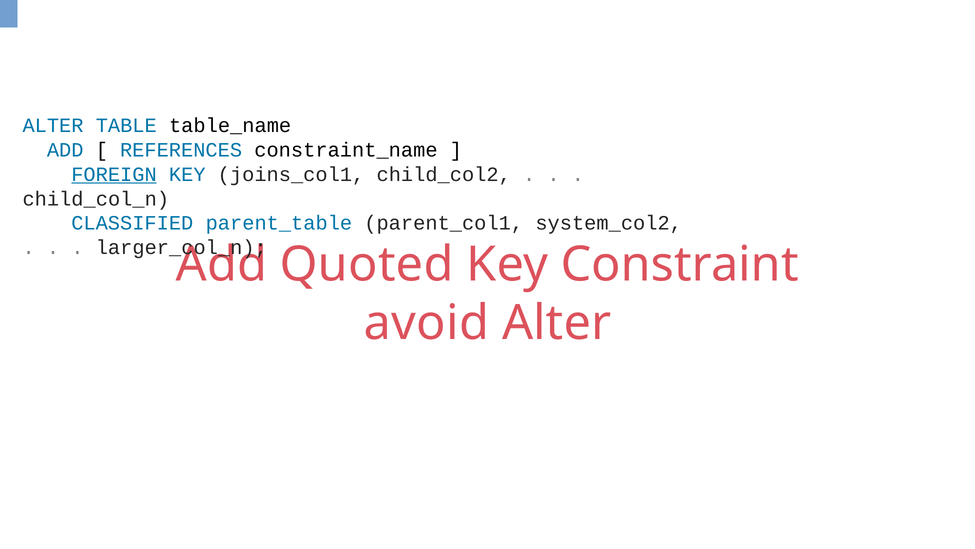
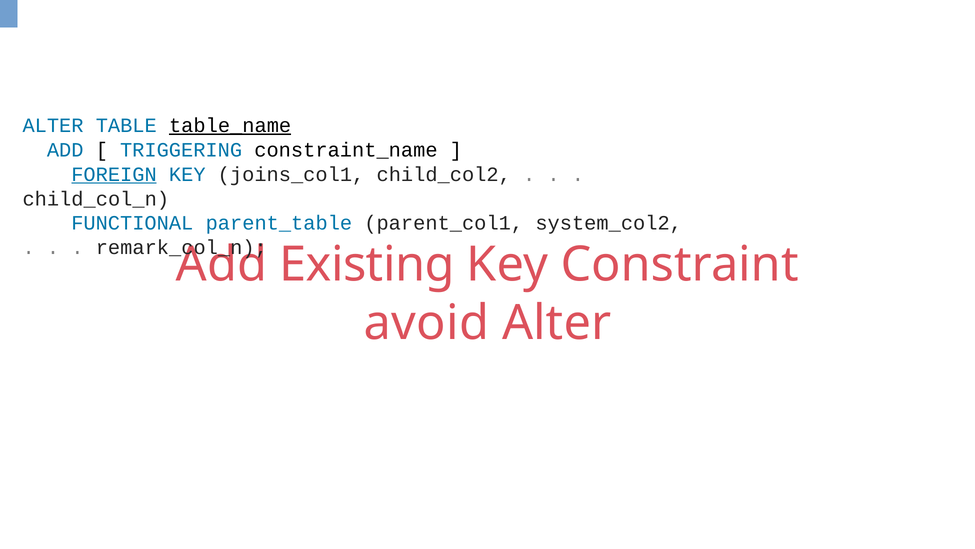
table_name underline: none -> present (230, 125)
REFERENCES: REFERENCES -> TRIGGERING (181, 150)
CLASSIFIED: CLASSIFIED -> FUNCTIONAL (132, 223)
larger_col_n: larger_col_n -> remark_col_n (181, 247)
Quoted: Quoted -> Existing (367, 264)
